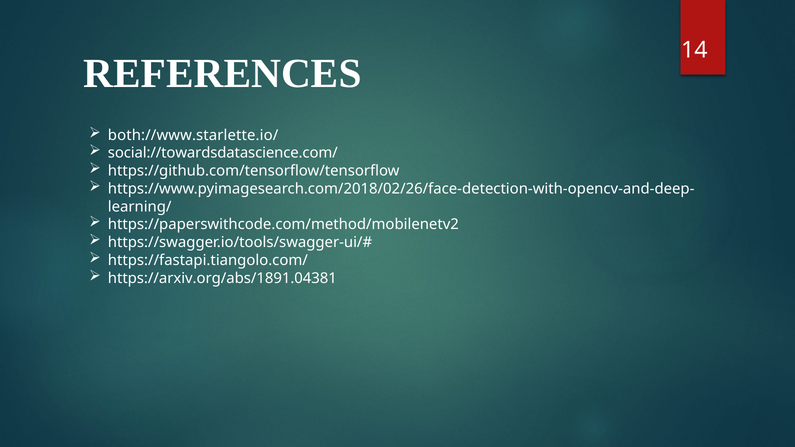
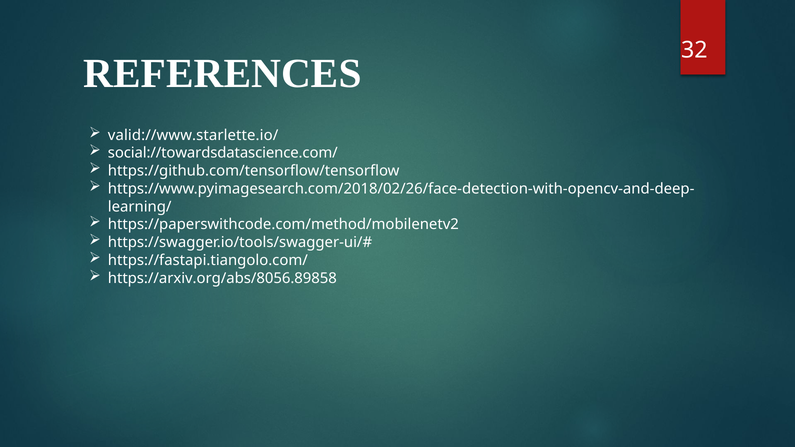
14: 14 -> 32 (694, 50)
both://www.starlette.io/: both://www.starlette.io/ -> valid://www.starlette.io/ (193, 135)
https://arxiv.org/abs/1891.04381: https://arxiv.org/abs/1891.04381 -> https://arxiv.org/abs/8056.89858 (222, 278)
